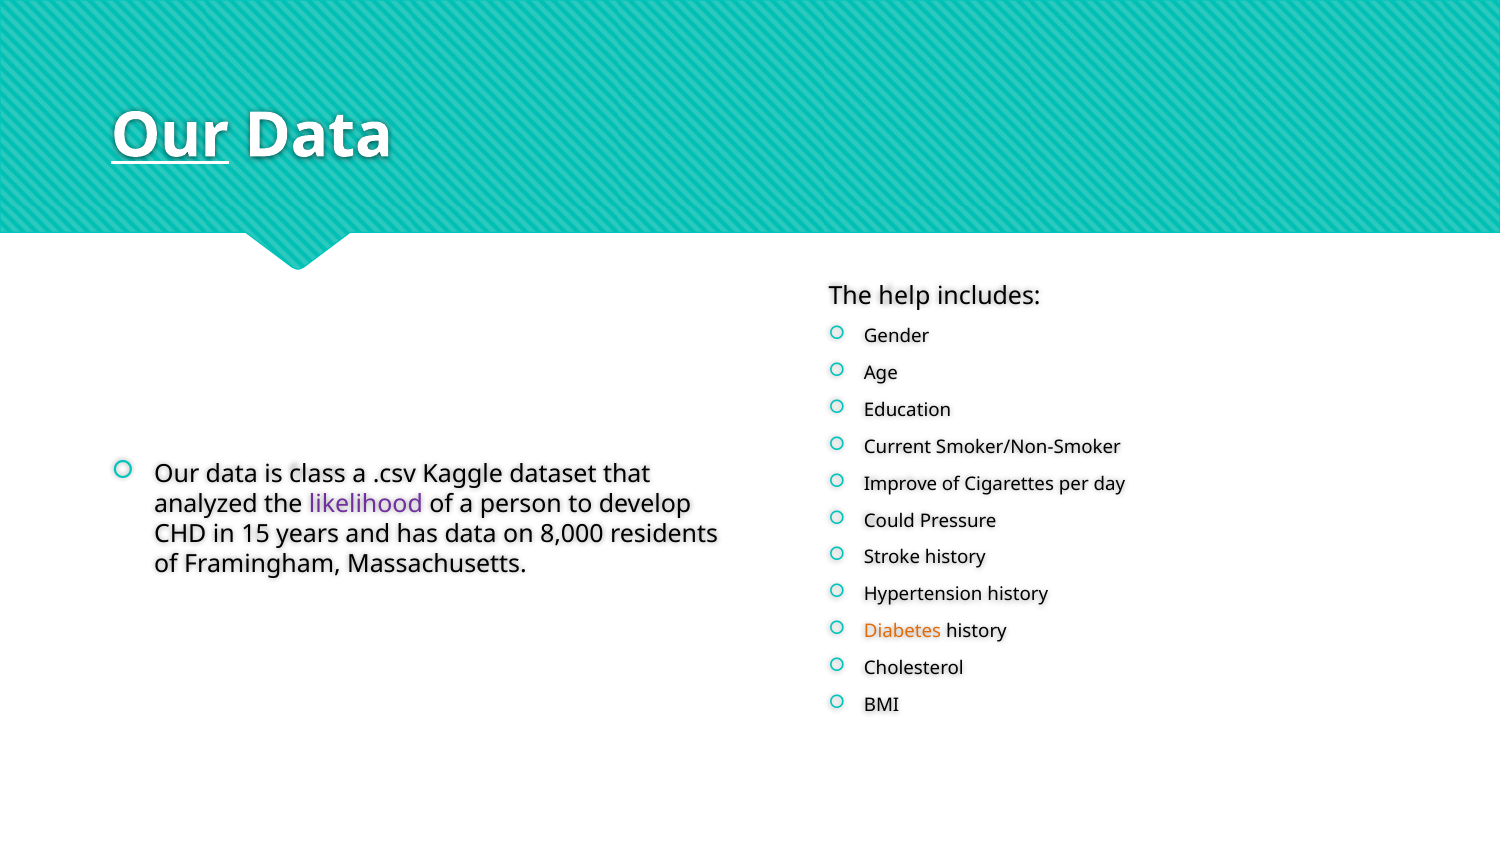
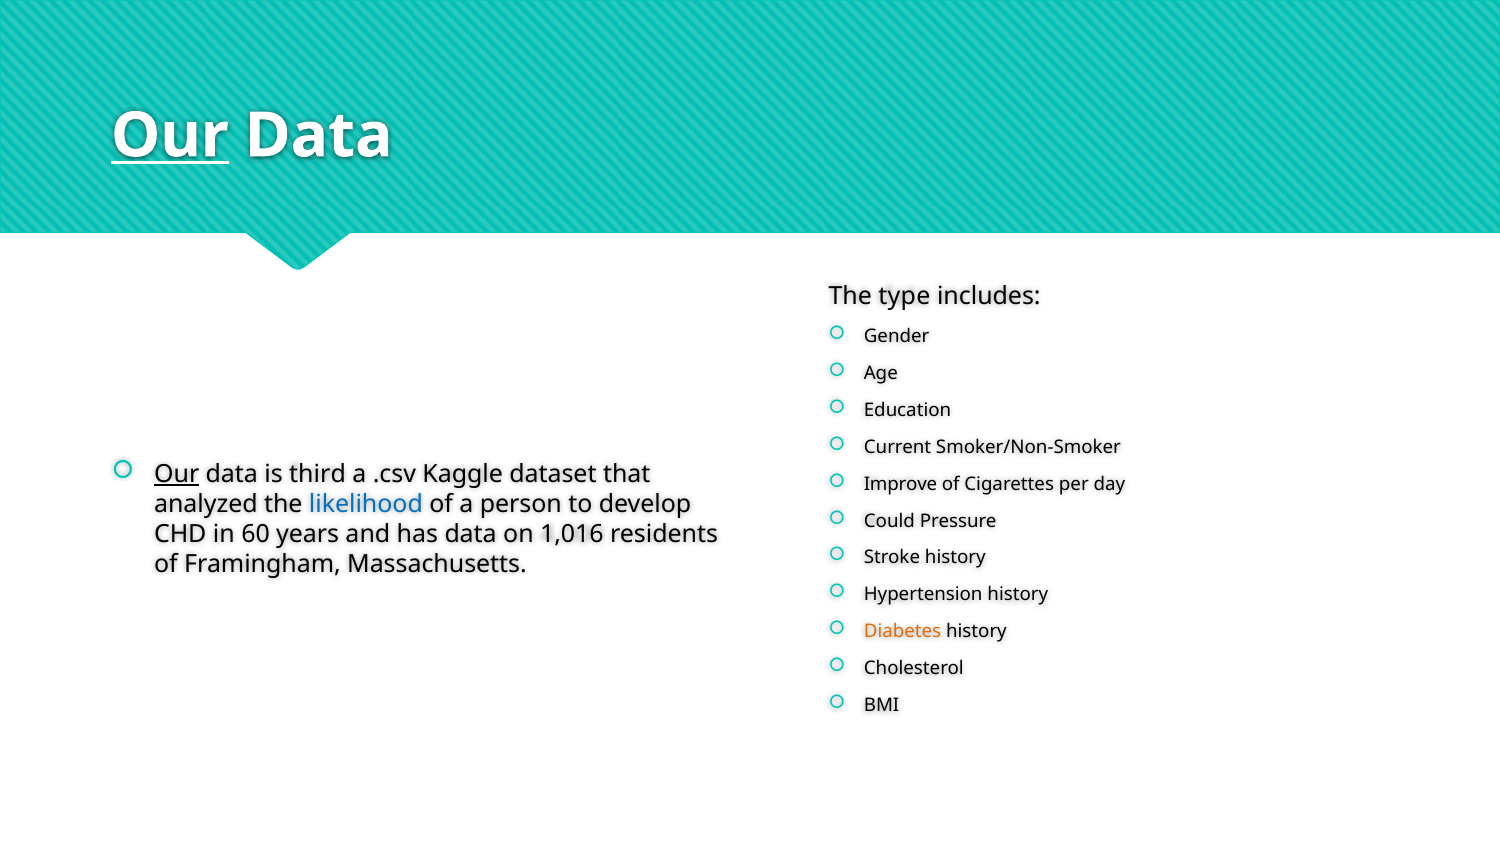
help: help -> type (904, 296)
Our underline: none -> present (177, 474)
class: class -> third (318, 474)
likelihood colour: purple -> blue (366, 504)
15: 15 -> 60 (256, 534)
8,000: 8,000 -> 1,016 (572, 534)
